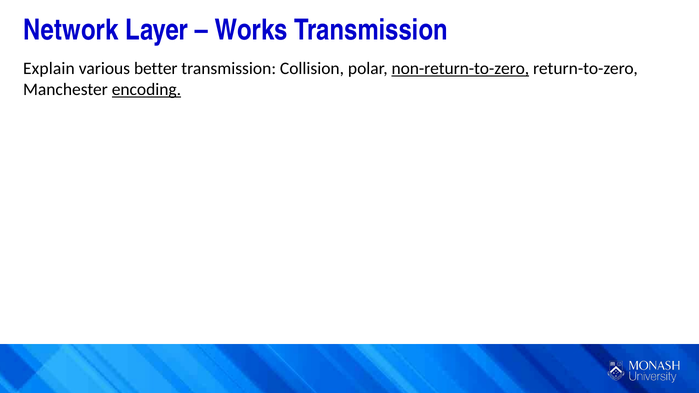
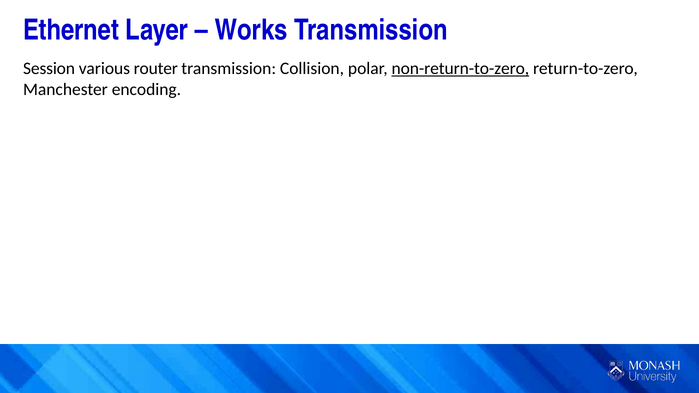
Network: Network -> Ethernet (71, 30)
Explain: Explain -> Session (49, 68)
better: better -> router (156, 68)
encoding underline: present -> none (146, 89)
